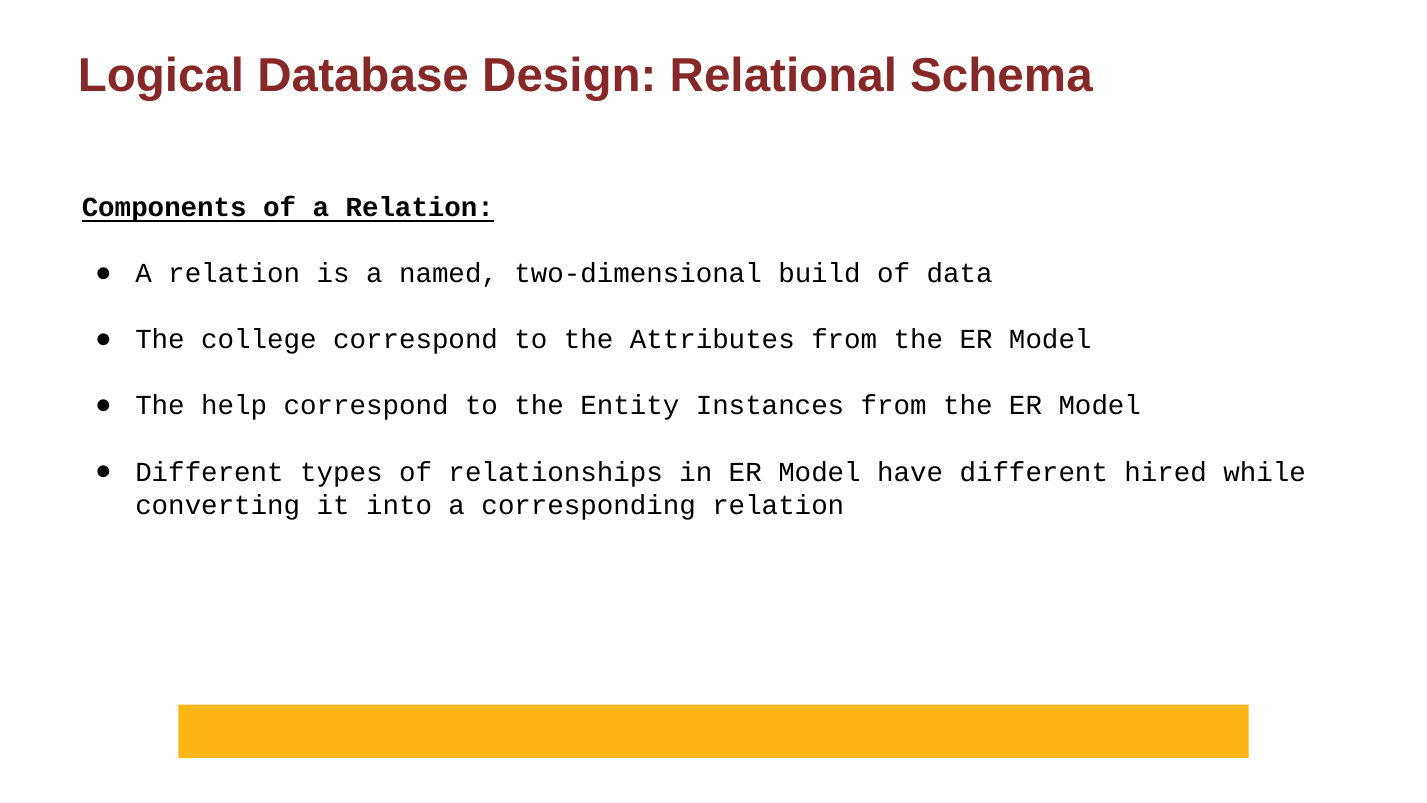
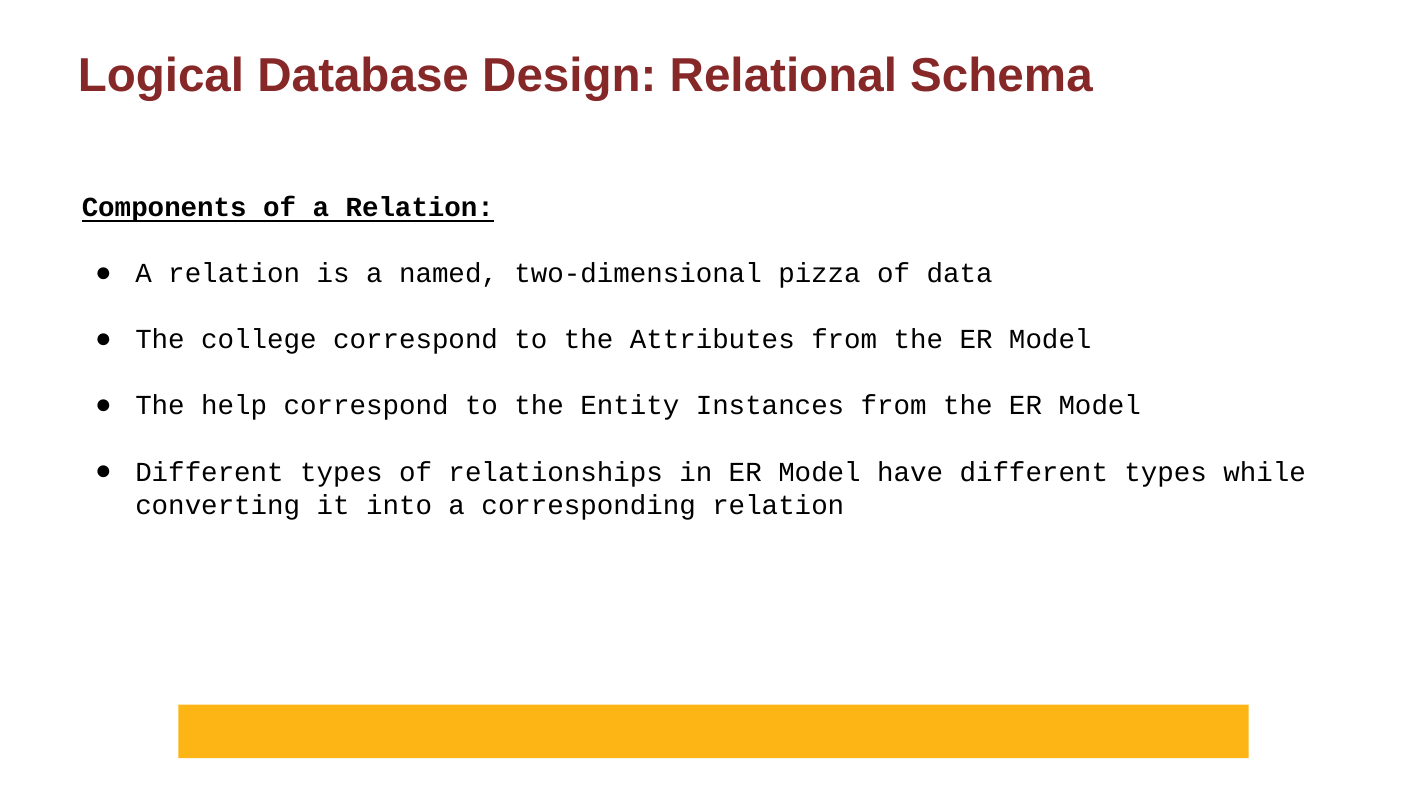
build: build -> pizza (819, 274)
have different hired: hired -> types (1166, 472)
